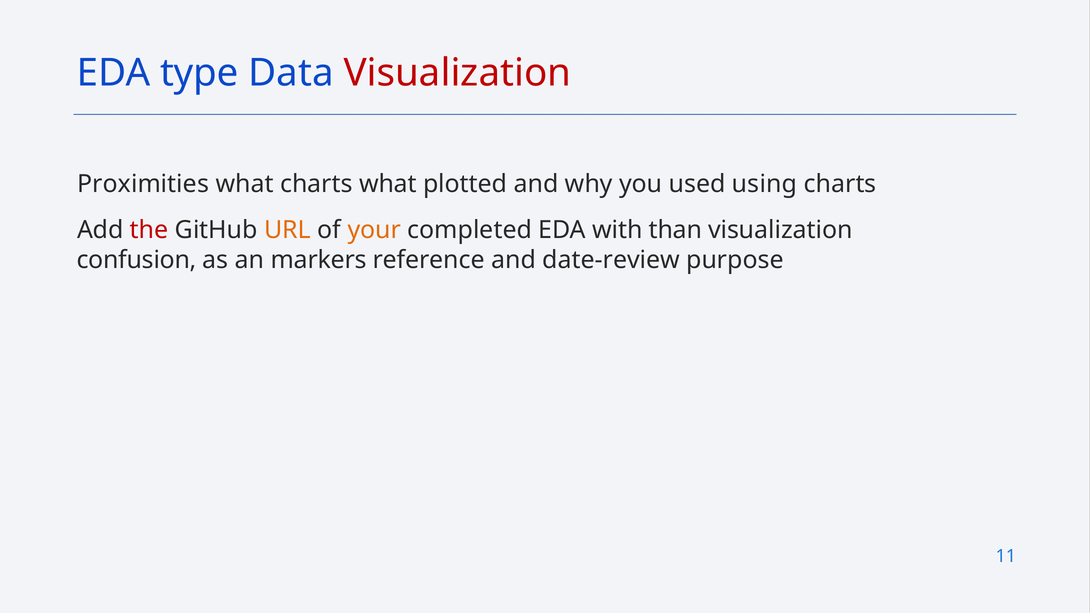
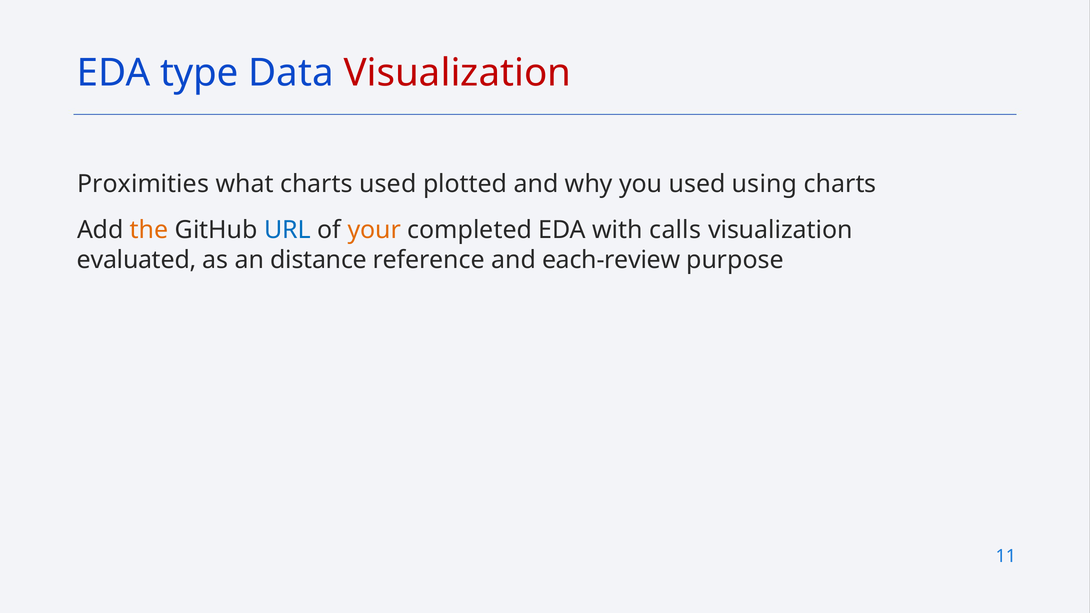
charts what: what -> used (388, 184)
the colour: red -> orange (149, 230)
URL colour: orange -> blue (287, 230)
than: than -> calls (675, 230)
confusion: confusion -> evaluated (137, 260)
markers: markers -> distance (319, 260)
date-review: date-review -> each-review (611, 260)
